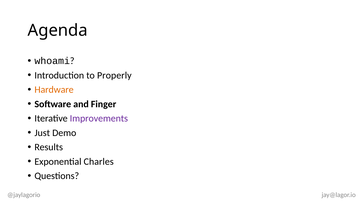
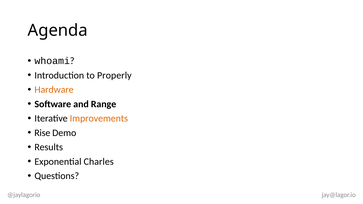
Finger: Finger -> Range (104, 104)
Improvements colour: purple -> orange (99, 119)
Just: Just -> Rise (42, 133)
